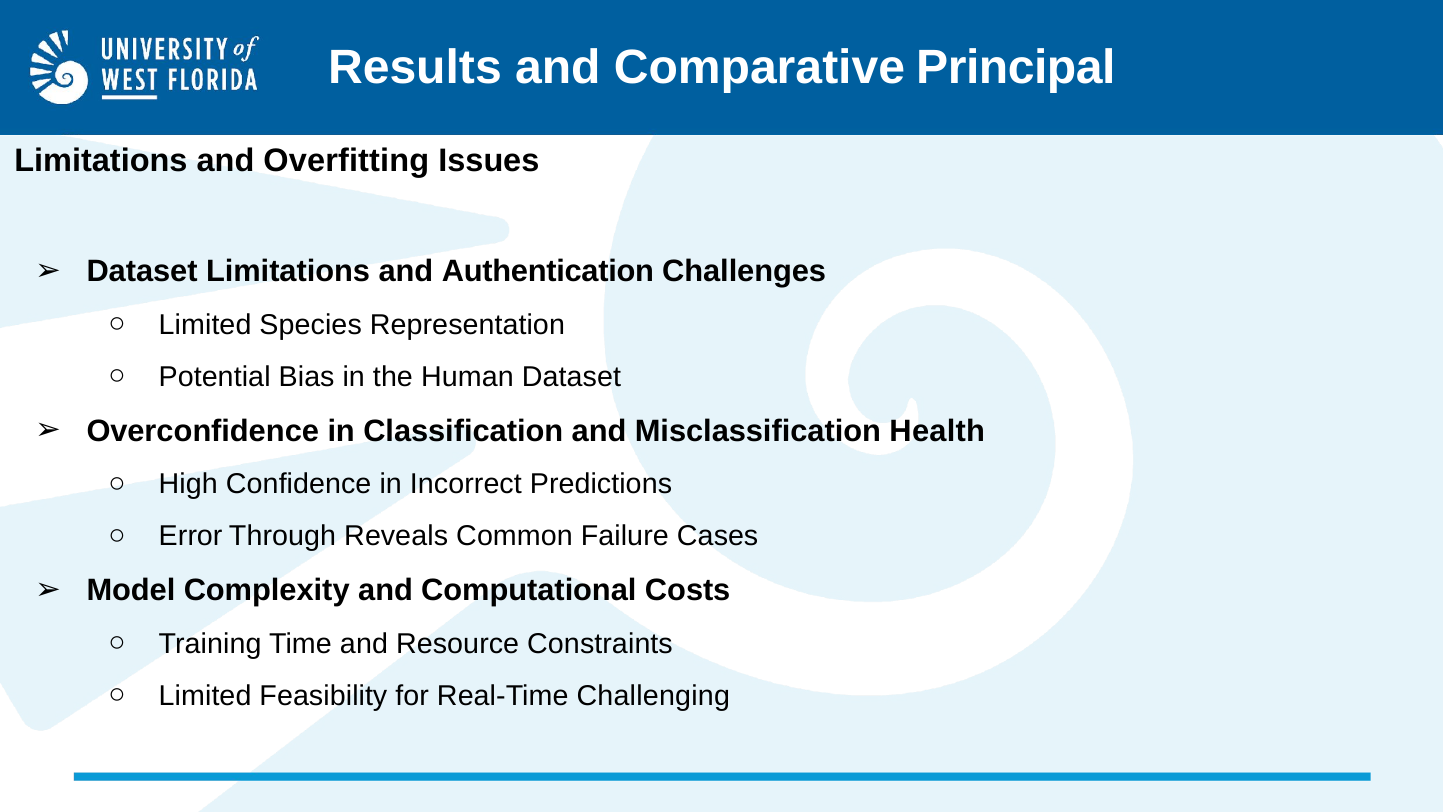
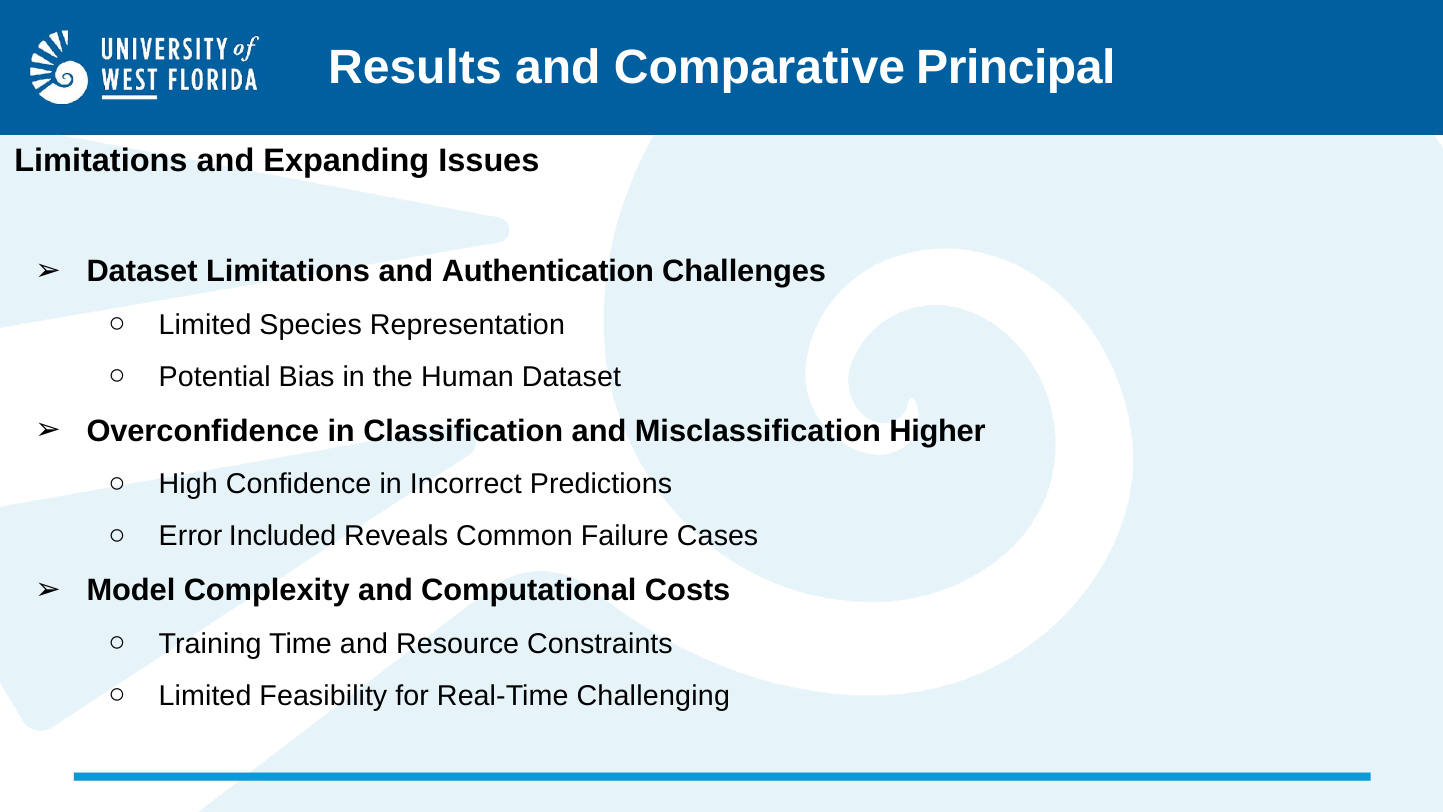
Overfitting: Overfitting -> Expanding (346, 161)
Health: Health -> Higher (937, 431)
Through: Through -> Included (283, 536)
